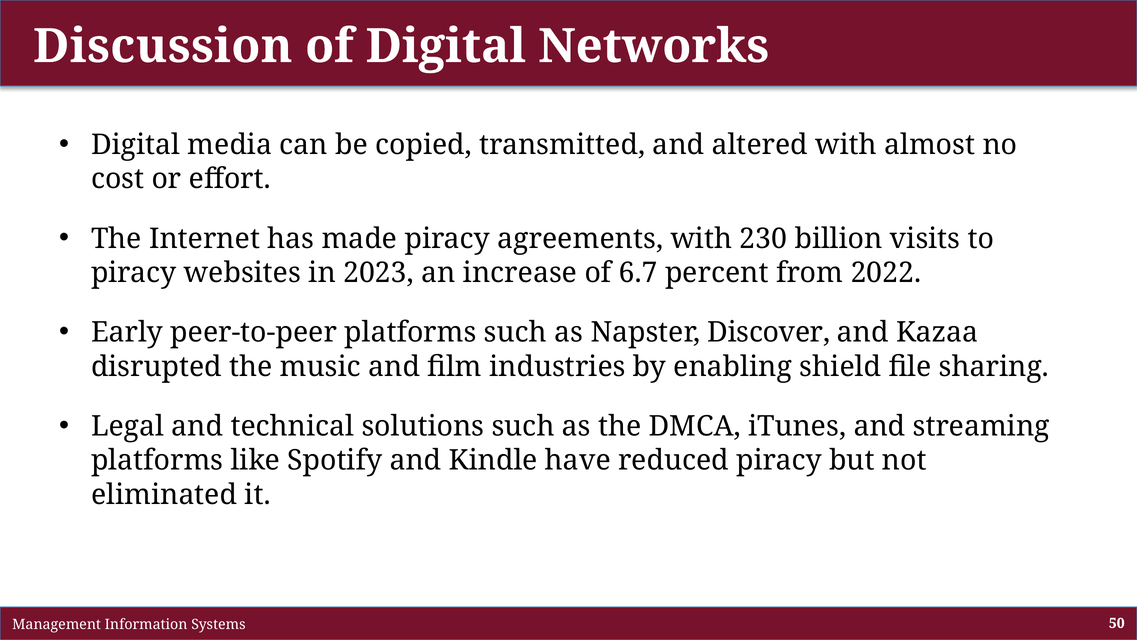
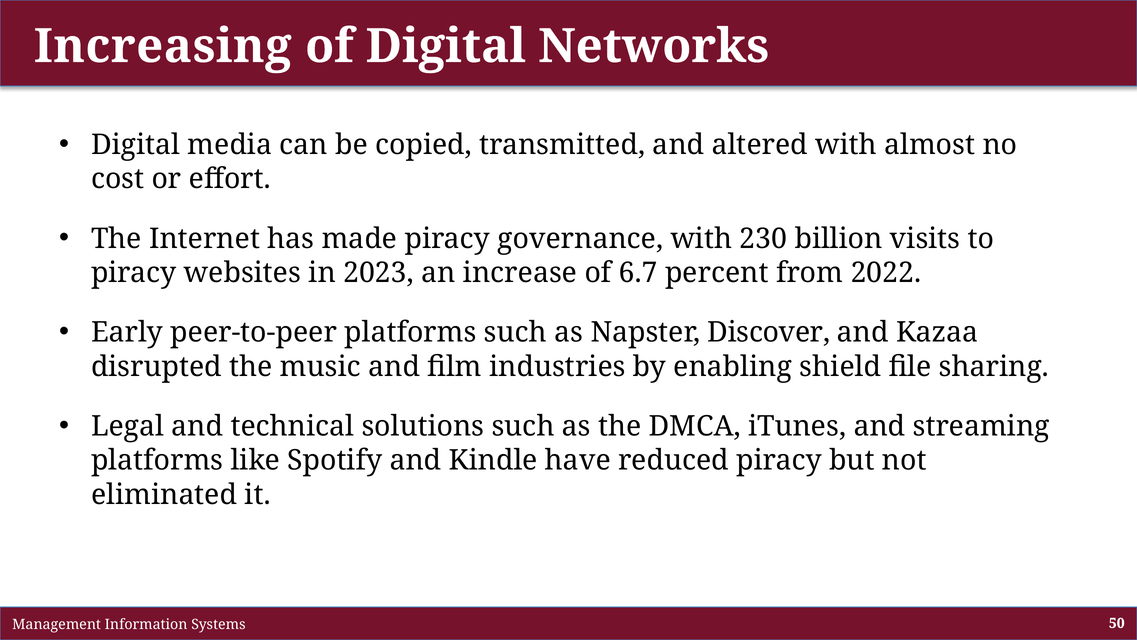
Discussion: Discussion -> Increasing (163, 46)
agreements: agreements -> governance (580, 239)
